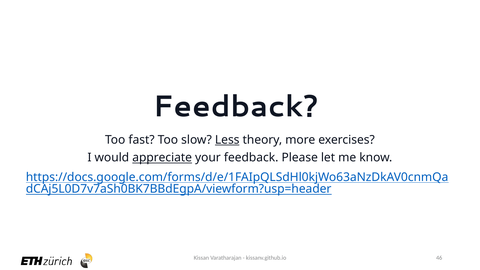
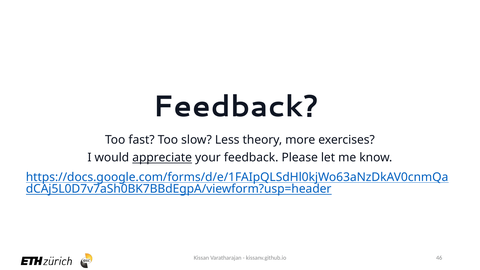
Less underline: present -> none (227, 140)
